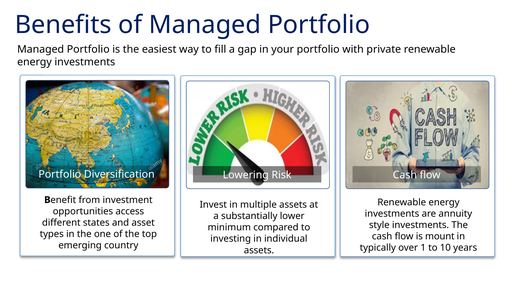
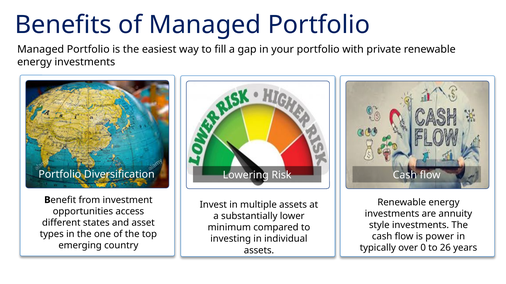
mount: mount -> power (440, 237)
1: 1 -> 0 (423, 248)
10: 10 -> 26 (445, 248)
